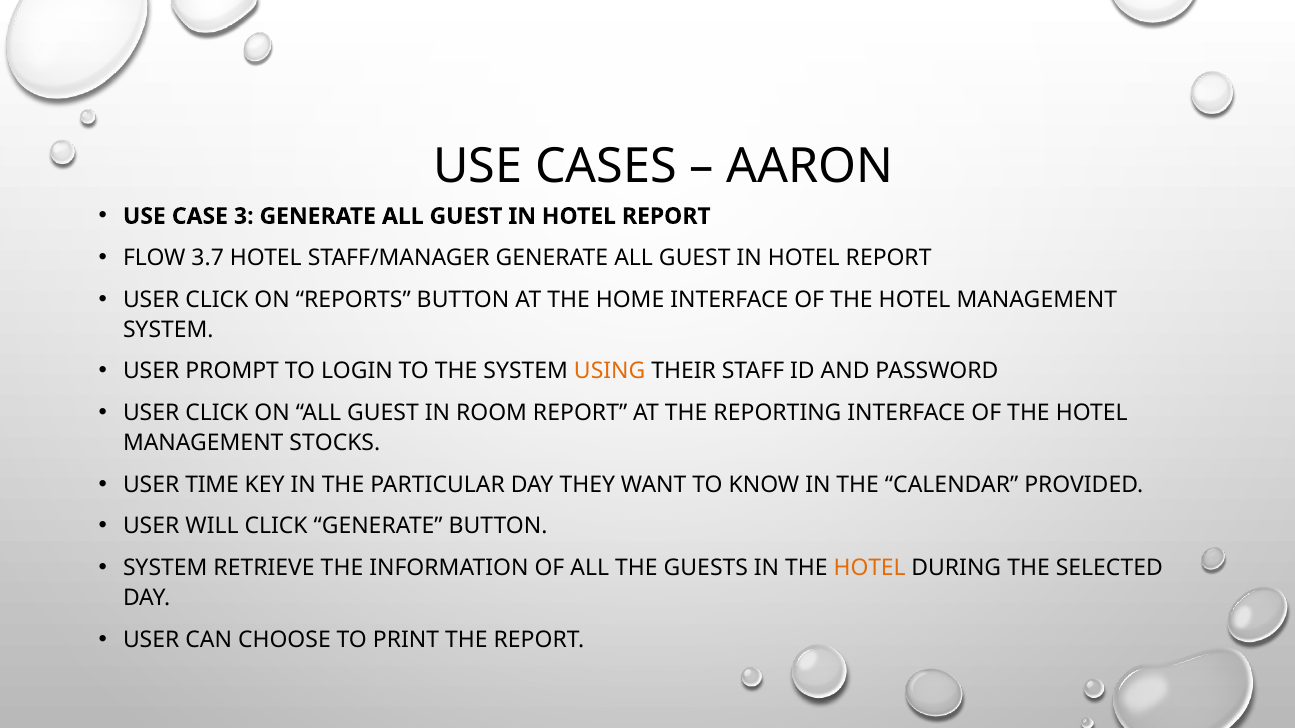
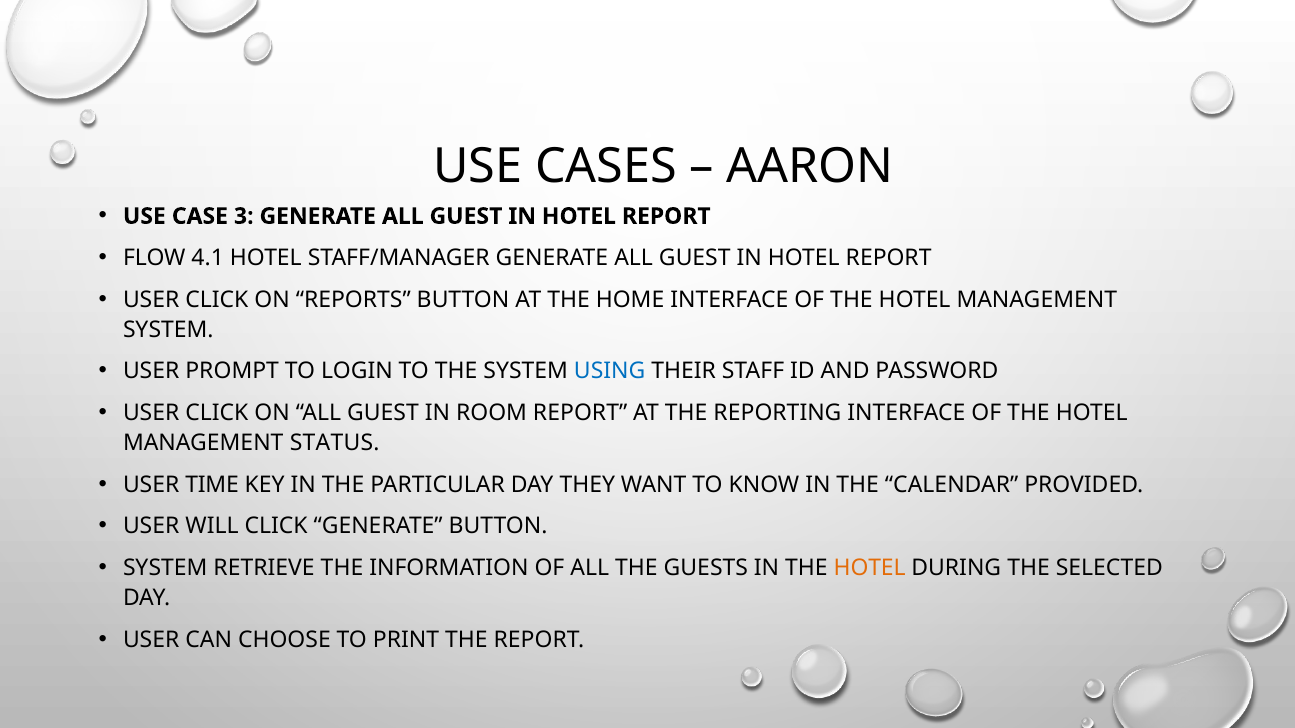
3.7: 3.7 -> 4.1 (208, 258)
USING colour: orange -> blue (610, 372)
STOCKS: STOCKS -> STATUS (335, 443)
